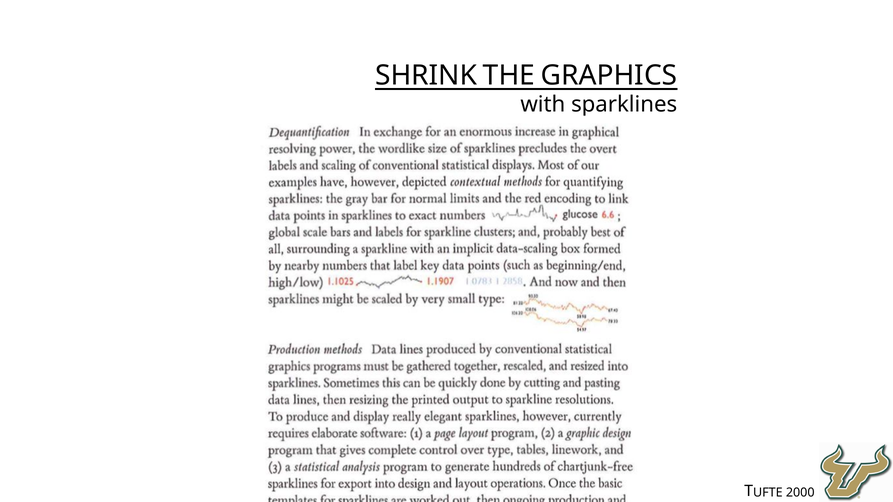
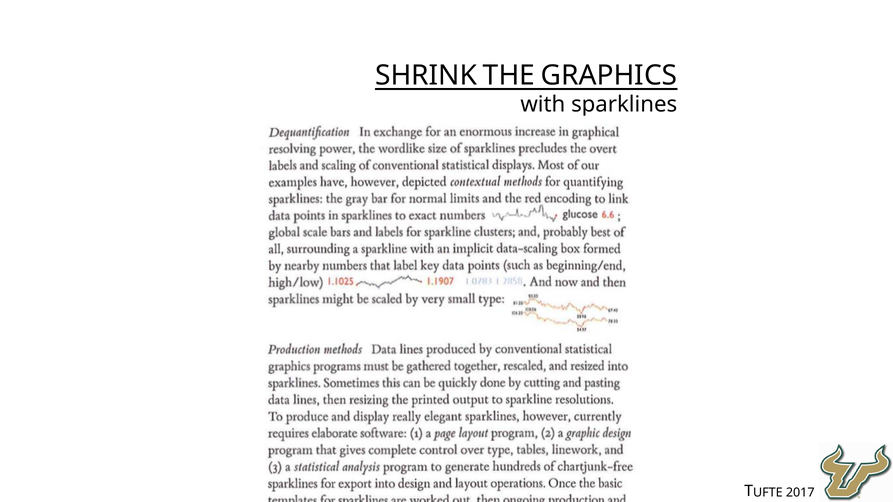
2000: 2000 -> 2017 (800, 493)
